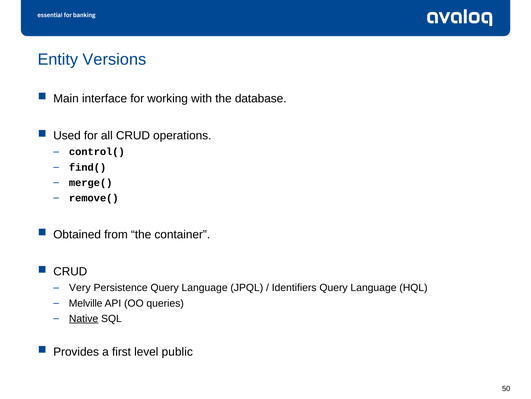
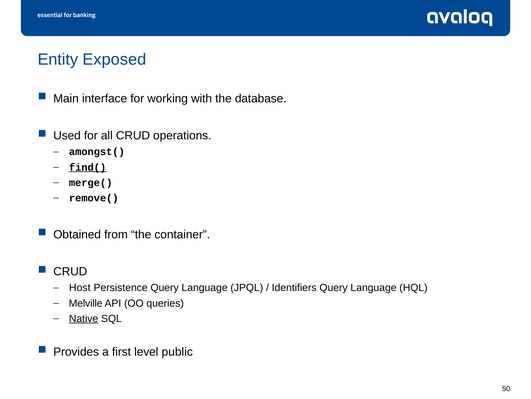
Versions: Versions -> Exposed (114, 59)
control(: control( -> amongst( (97, 152)
find( underline: none -> present (88, 167)
Very: Very -> Host (80, 287)
